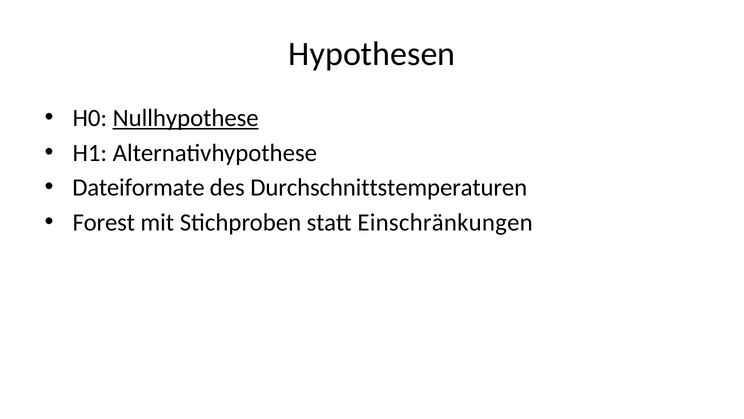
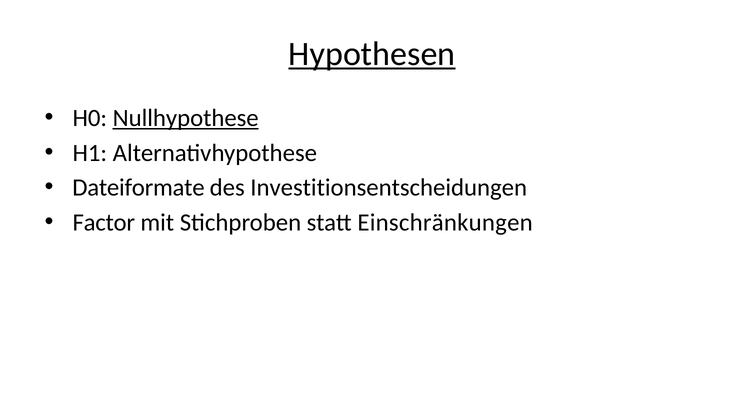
Hypothesen underline: none -> present (372, 54)
Durchschnittstemperaturen: Durchschnittstemperaturen -> Investitionsentscheidungen (389, 187)
Forest: Forest -> Factor (104, 222)
